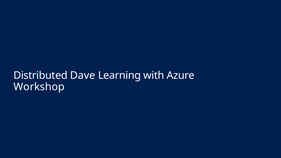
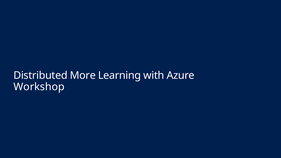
Dave: Dave -> More (83, 76)
